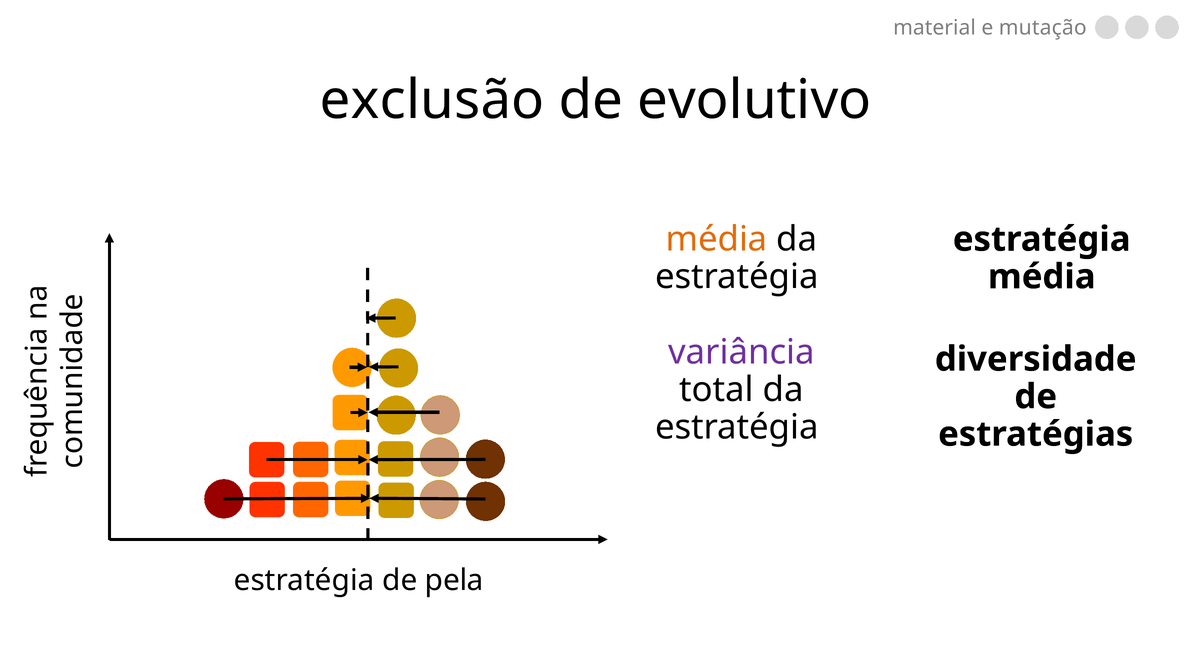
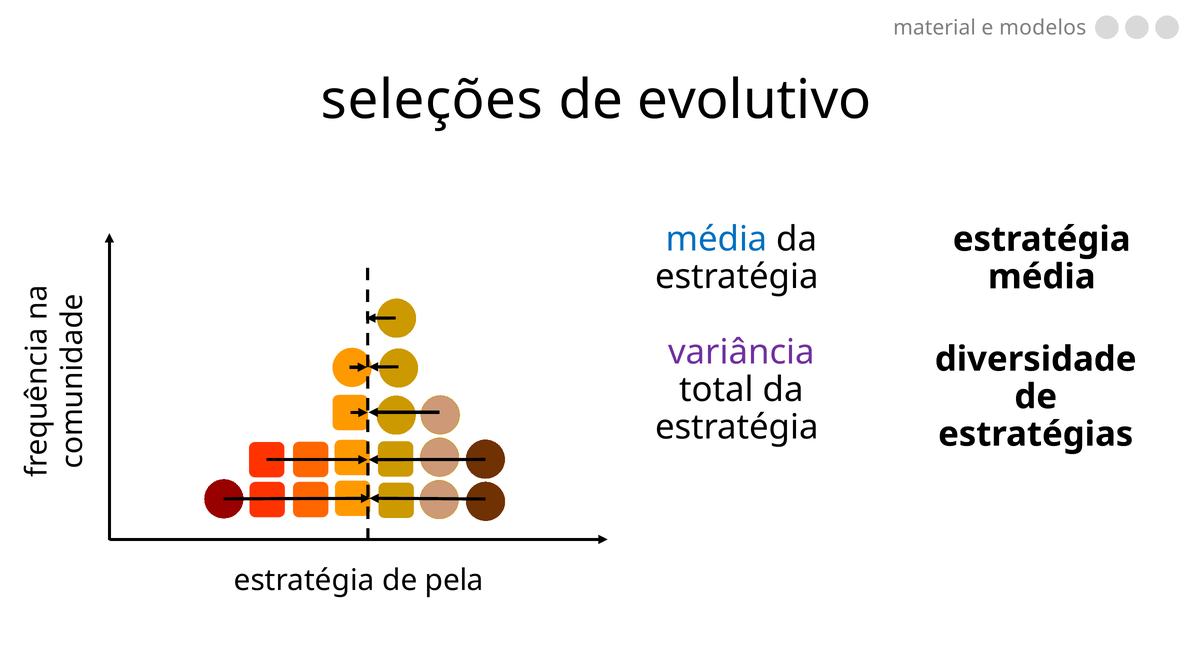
mutação: mutação -> modelos (1043, 28)
exclusão: exclusão -> seleções (432, 100)
média colour: orange -> blue (717, 239)
